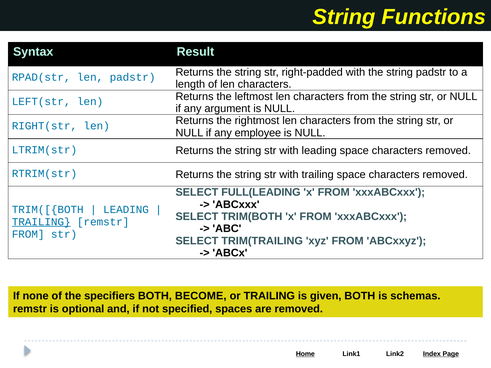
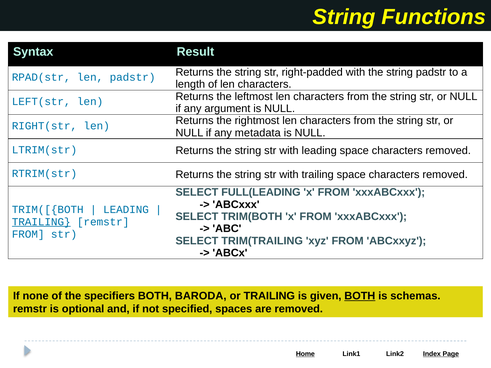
employee: employee -> metadata (258, 133)
BECOME: BECOME -> BARODA (201, 296)
BOTH underline: none -> present (360, 296)
